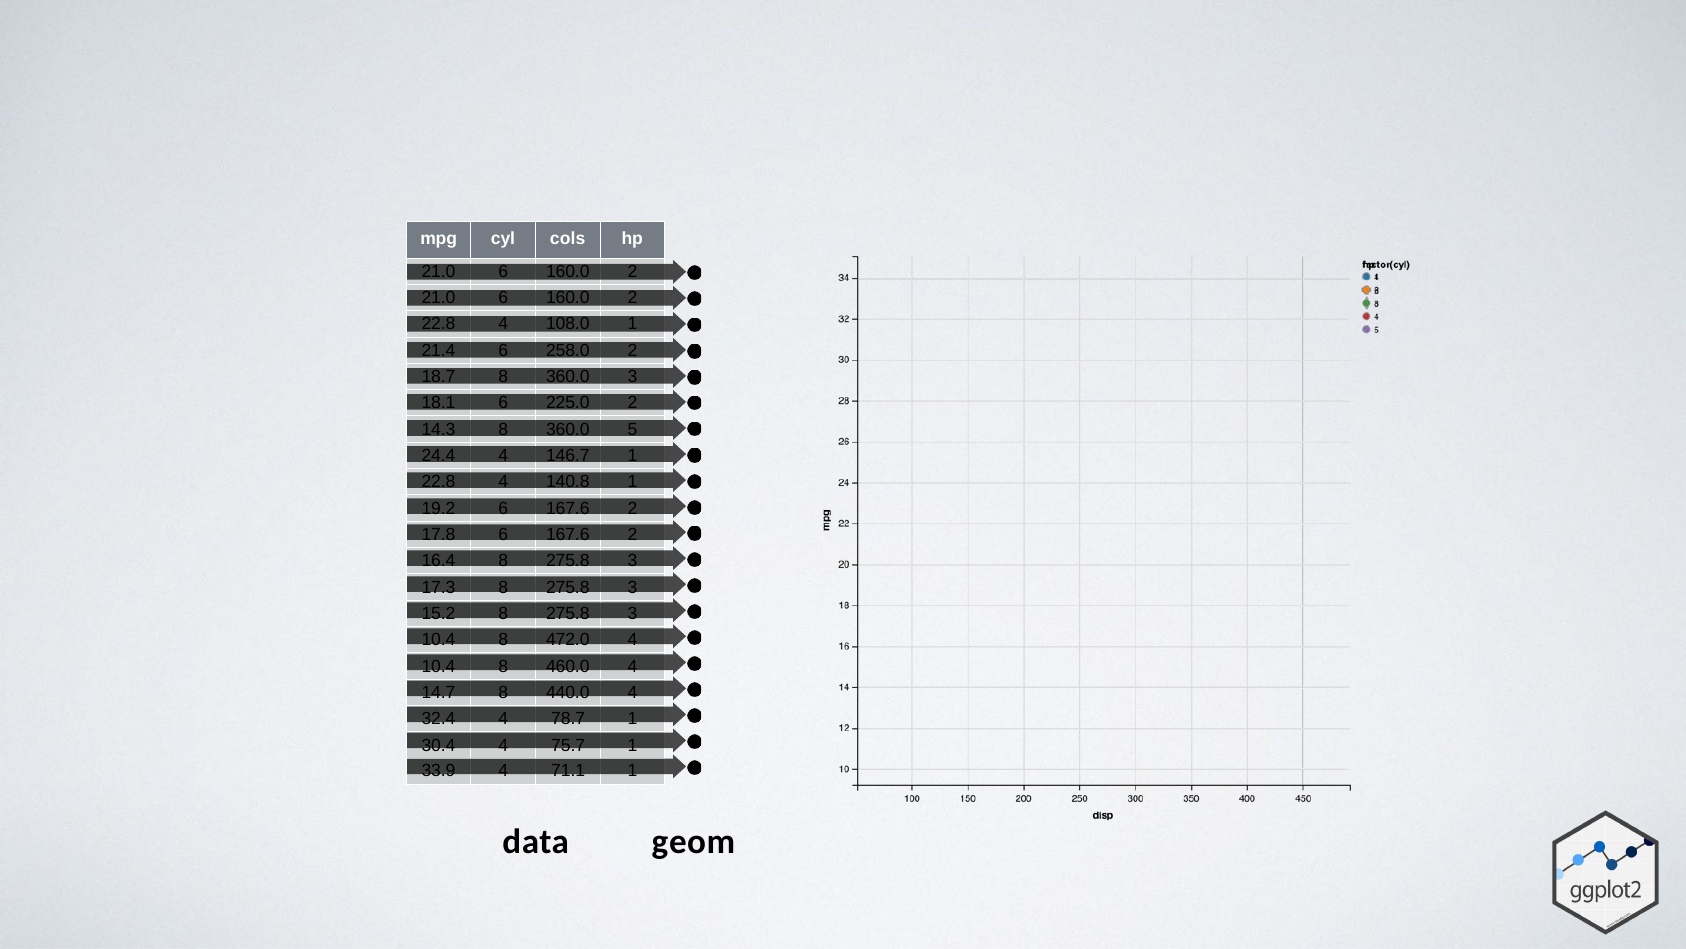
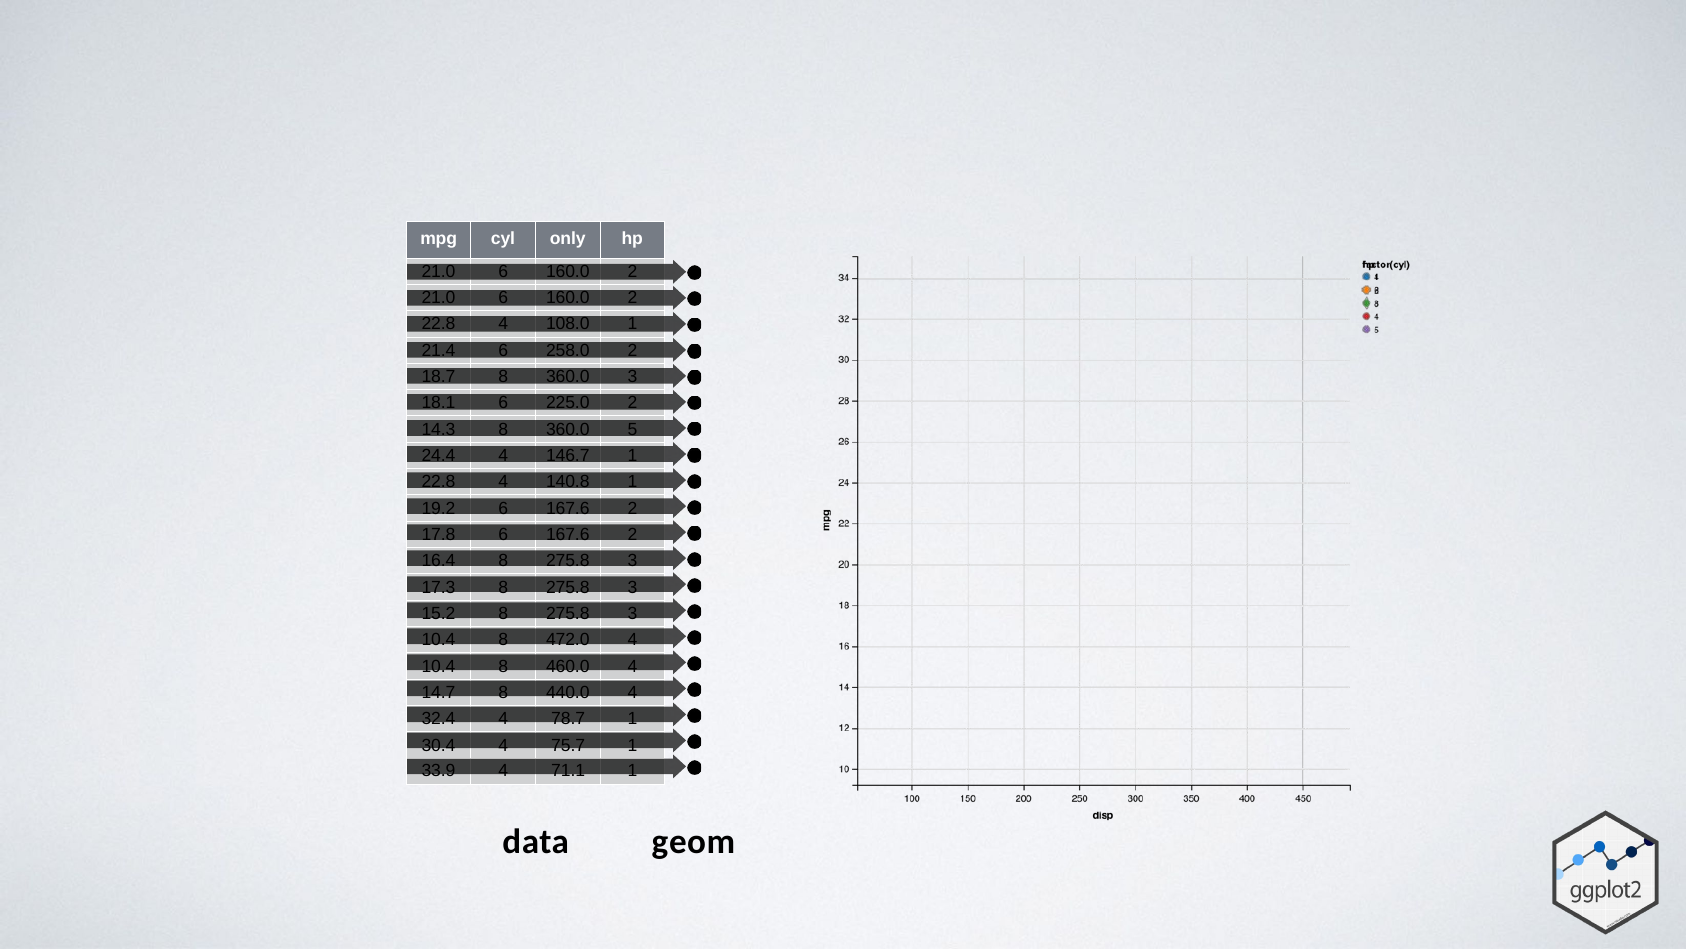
cols: cols -> only (568, 239)
